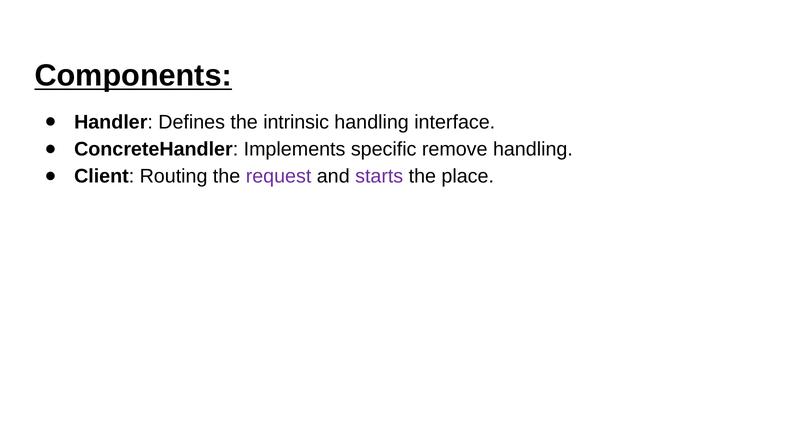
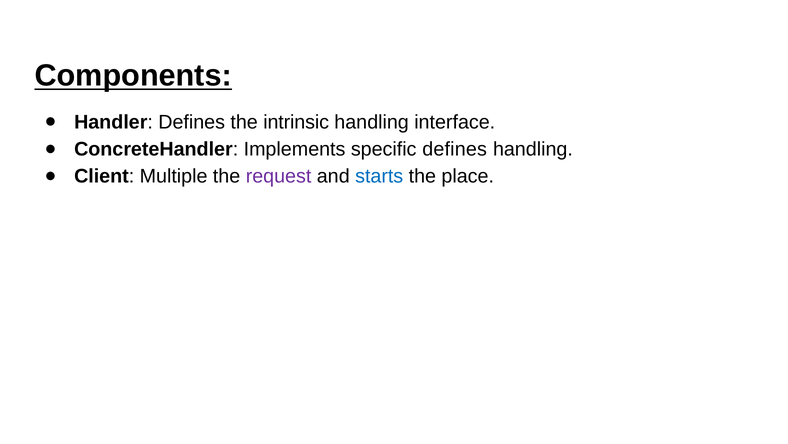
specific remove: remove -> defines (455, 149)
Routing: Routing -> Multiple (174, 176)
starts colour: purple -> blue (379, 176)
